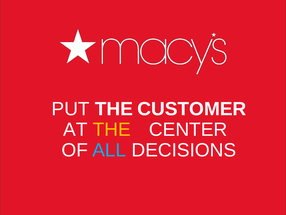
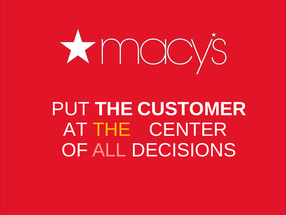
ALL colour: light blue -> pink (109, 150)
